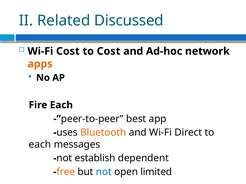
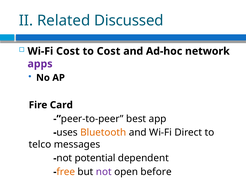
apps colour: orange -> purple (40, 64)
Fire Each: Each -> Card (61, 105)
each: each -> telco (40, 145)
establish: establish -> potential (95, 159)
not colour: blue -> purple (104, 172)
limited: limited -> before (156, 172)
